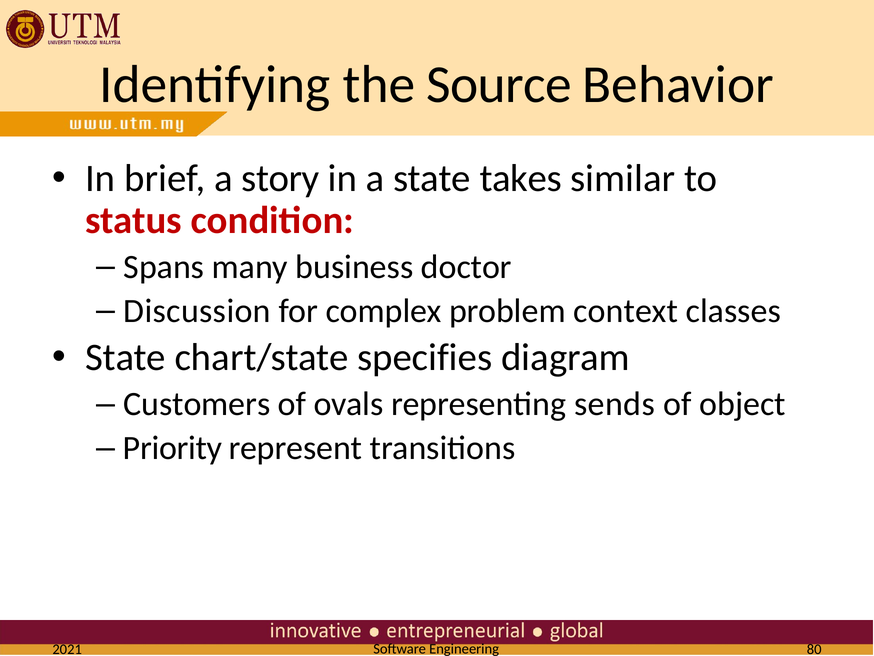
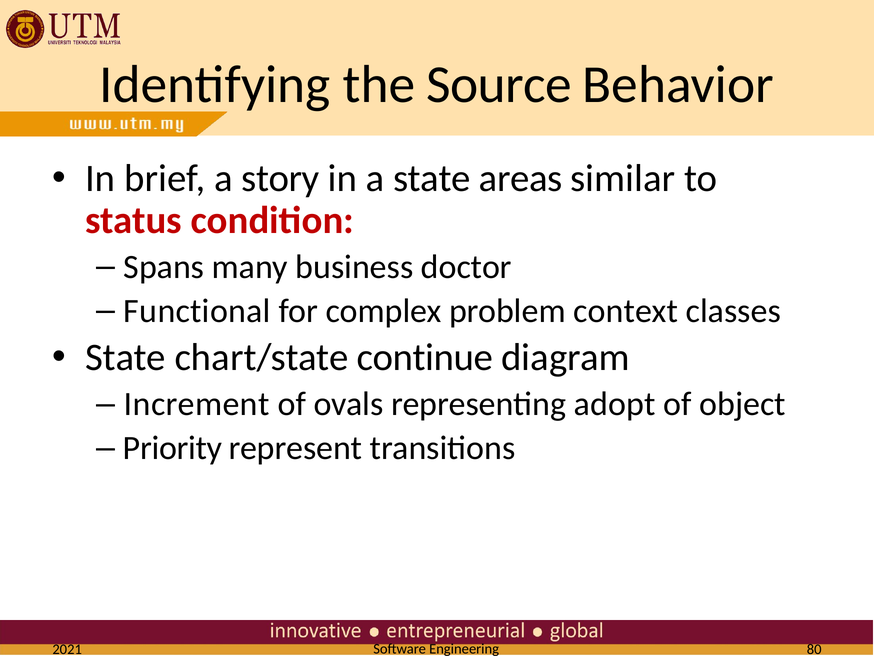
takes: takes -> areas (521, 178)
Discussion: Discussion -> Functional (197, 311)
specifies: specifies -> continue (425, 357)
Customers: Customers -> Increment (197, 404)
sends: sends -> adopt (615, 404)
